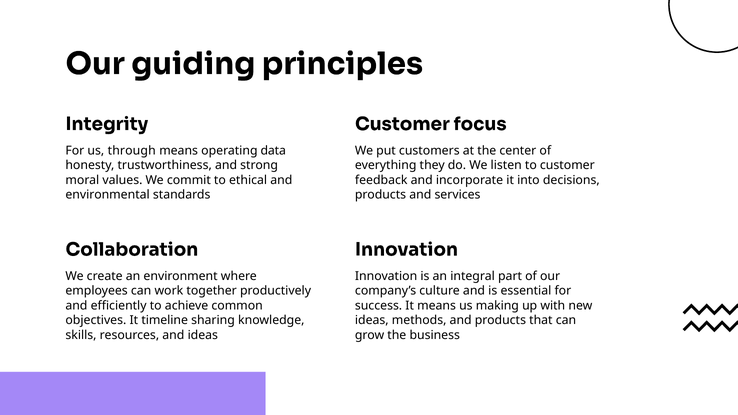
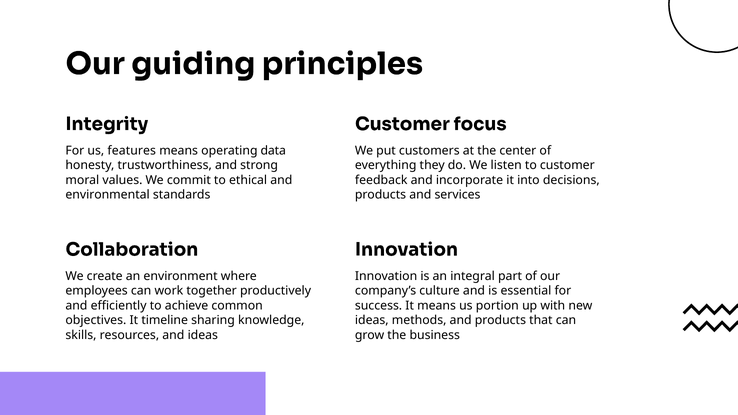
through: through -> features (132, 151)
making: making -> portion (497, 306)
